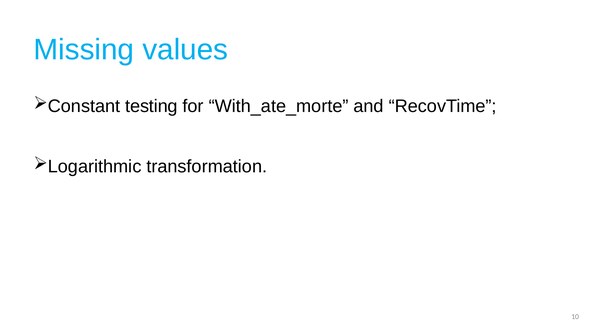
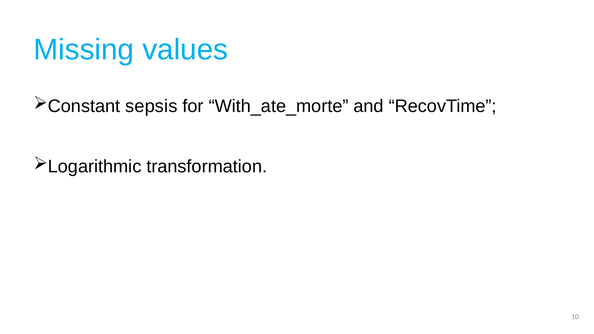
testing: testing -> sepsis (151, 106)
